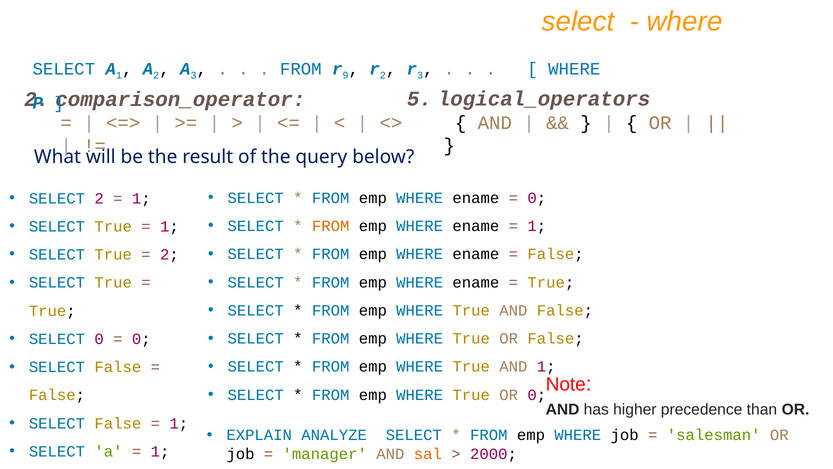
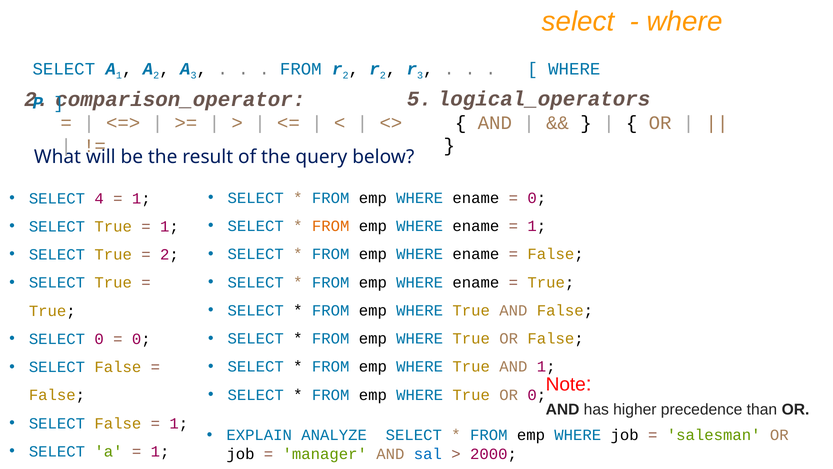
9: 9 -> 2 (346, 76)
SELECT 2: 2 -> 4 (99, 198)
sal colour: orange -> blue (428, 454)
